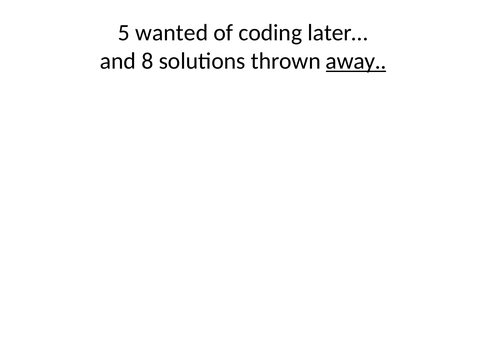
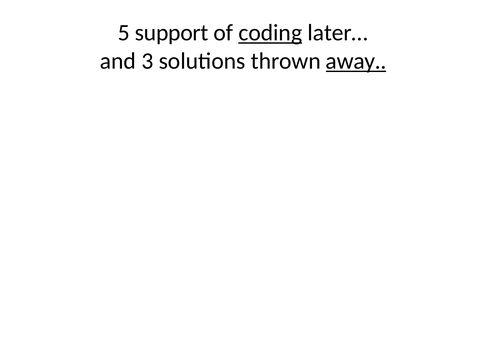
wanted: wanted -> support (172, 33)
coding underline: none -> present (270, 33)
8: 8 -> 3 (147, 61)
